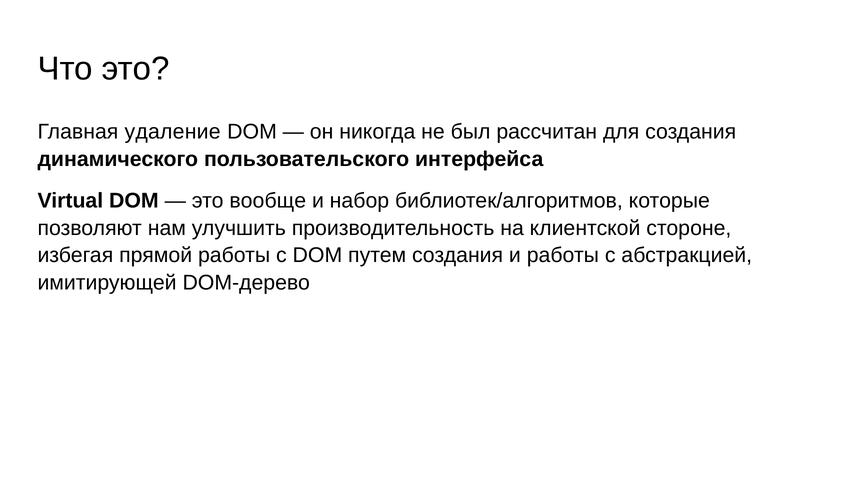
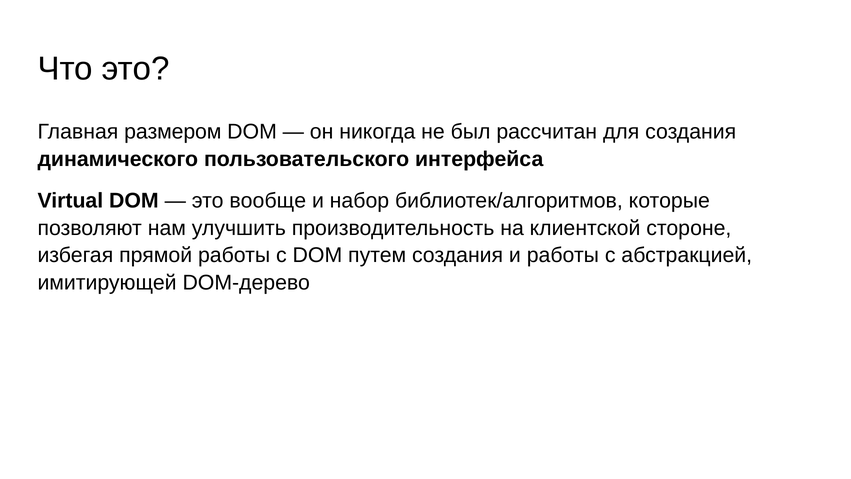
удаление: удаление -> размером (173, 132)
